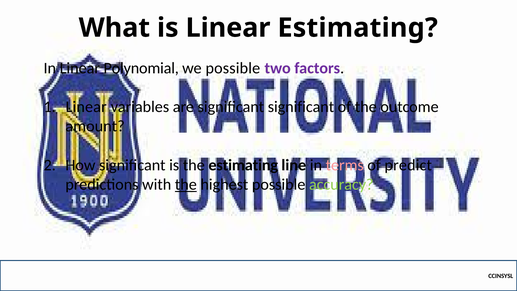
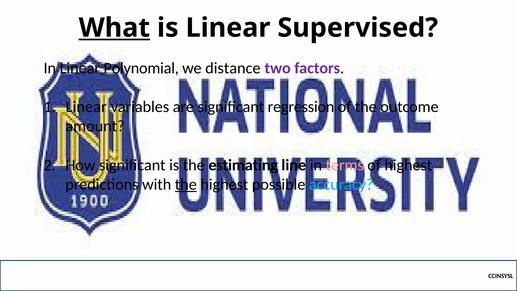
What underline: none -> present (114, 28)
Linear Estimating: Estimating -> Supervised (358, 28)
we possible: possible -> distance (233, 68)
significant significant: significant -> regression (301, 107)
of predict: predict -> highest (408, 165)
accuracy colour: light green -> light blue (341, 184)
